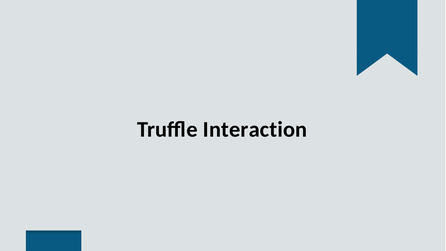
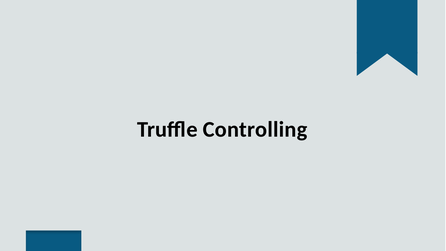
Interaction: Interaction -> Controlling (255, 130)
